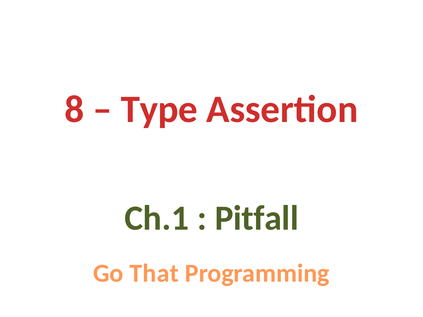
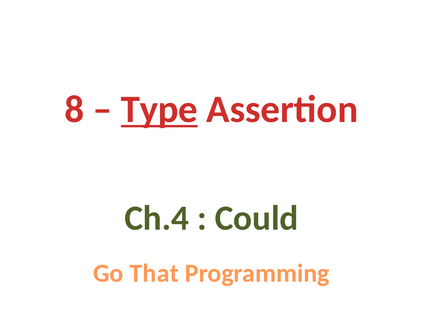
Type underline: none -> present (159, 110)
Ch.1: Ch.1 -> Ch.4 (157, 218)
Pitfall: Pitfall -> Could (257, 218)
